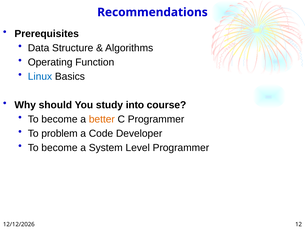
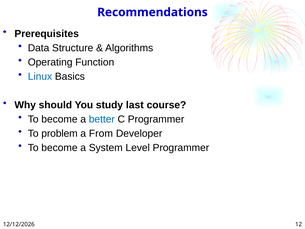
into: into -> last (135, 105)
better colour: orange -> blue (102, 119)
Code: Code -> From (101, 133)
